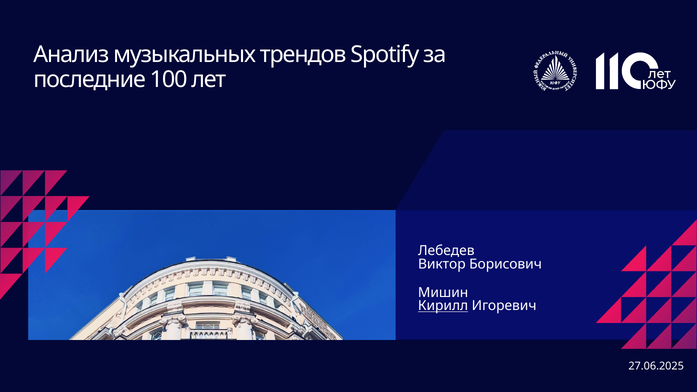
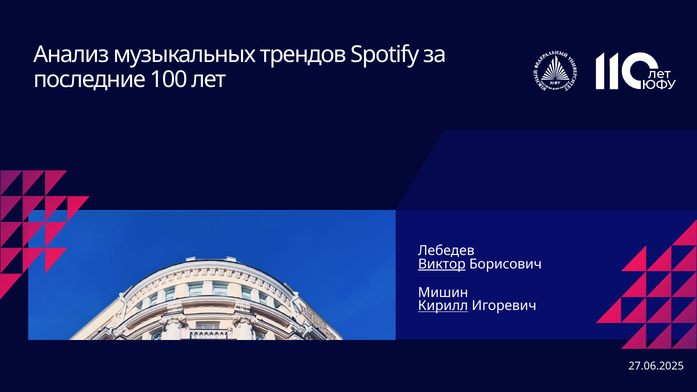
Виктор underline: none -> present (442, 264)
